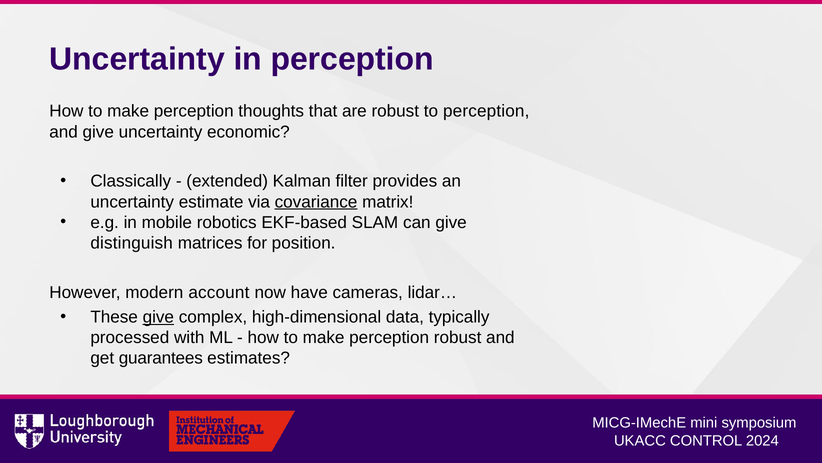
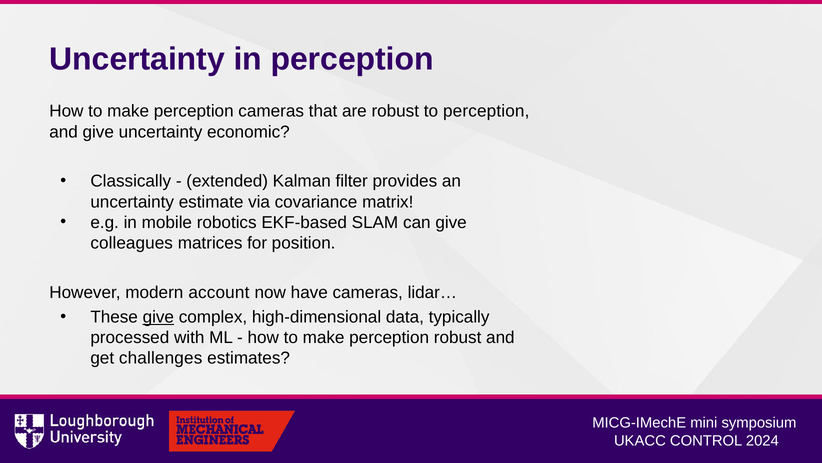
perception thoughts: thoughts -> cameras (271, 111)
covariance underline: present -> none (316, 202)
distinguish: distinguish -> colleagues (132, 243)
guarantees: guarantees -> challenges (161, 358)
